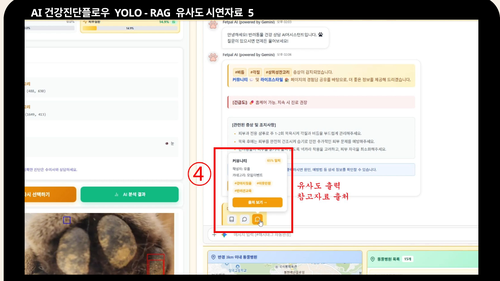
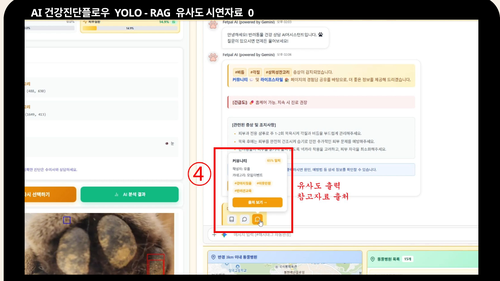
5: 5 -> 0 (251, 13)
